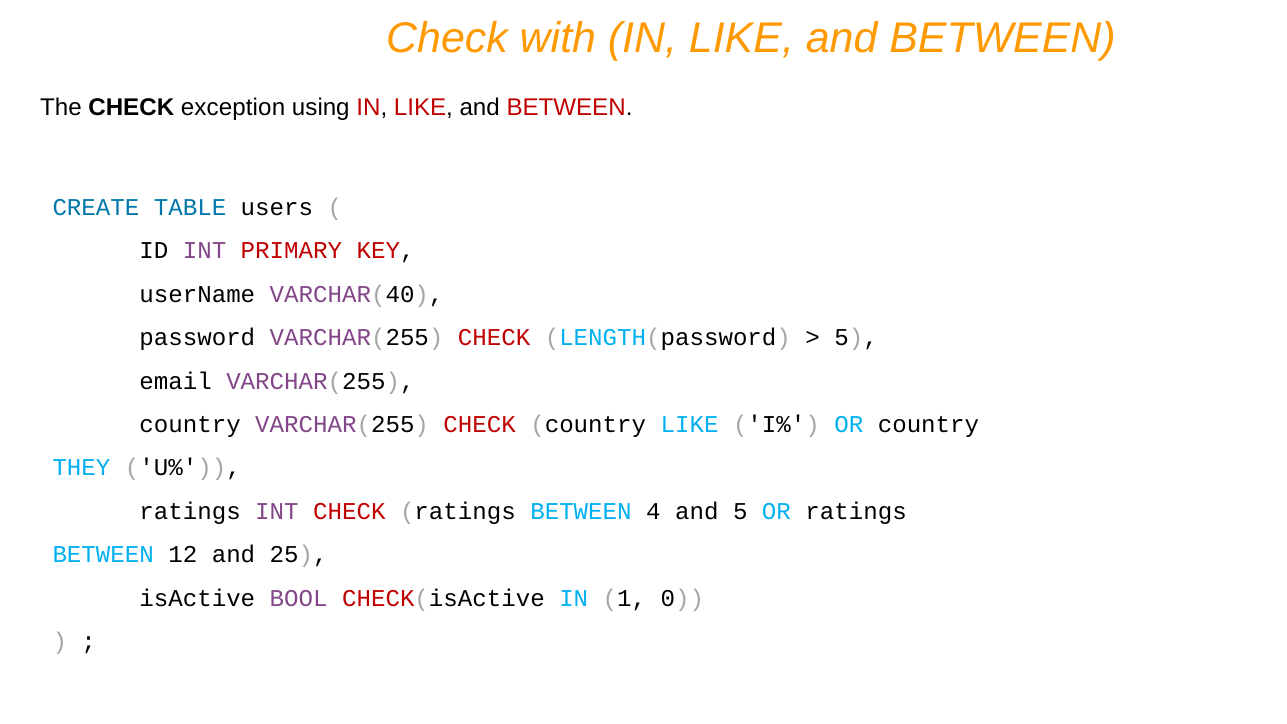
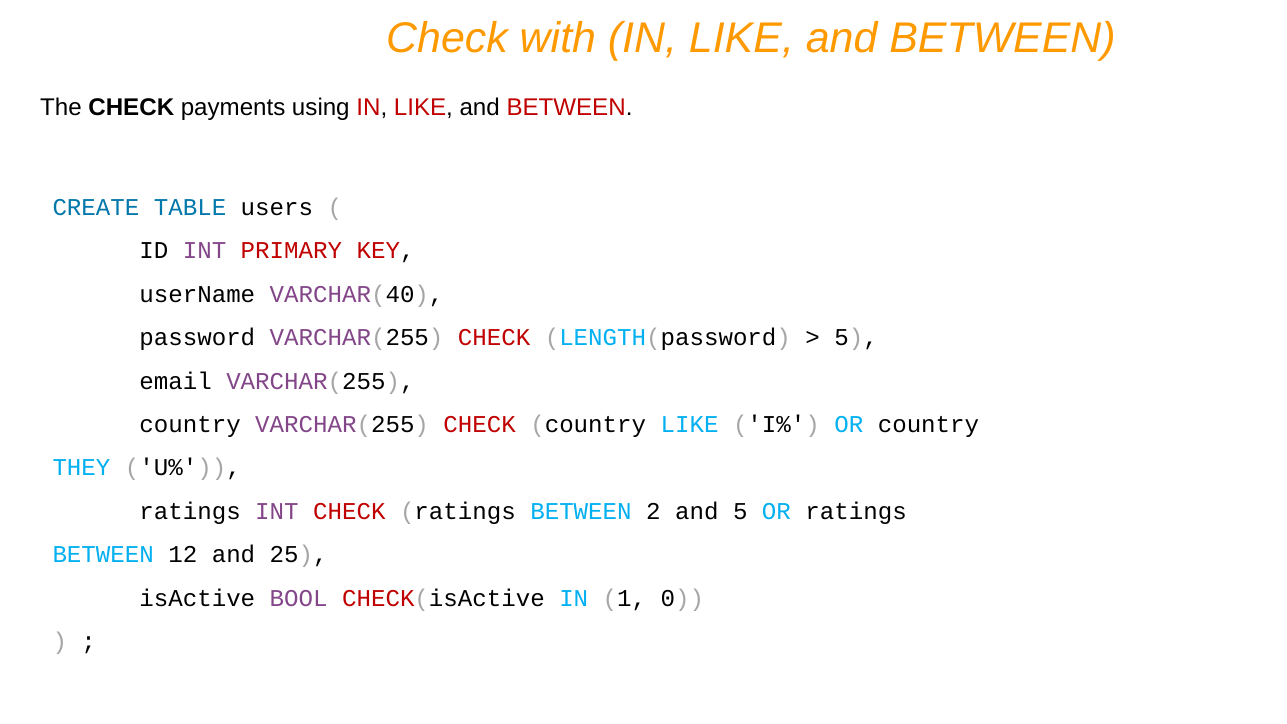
exception: exception -> payments (233, 107)
4: 4 -> 2 (653, 511)
